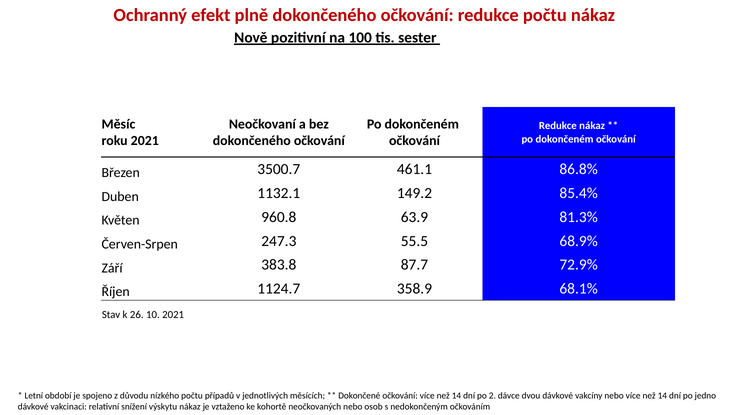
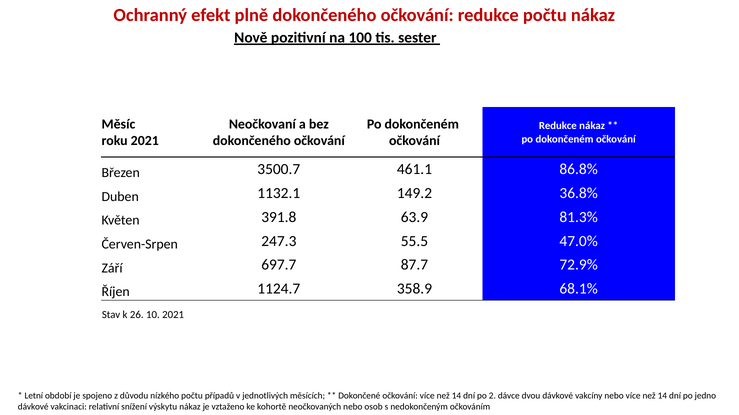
85.4%: 85.4% -> 36.8% (579, 194)
960.8: 960.8 -> 391.8 (279, 217)
68.9%: 68.9% -> 47.0% (579, 241)
383.8: 383.8 -> 697.7 (279, 265)
